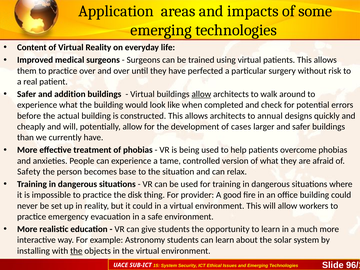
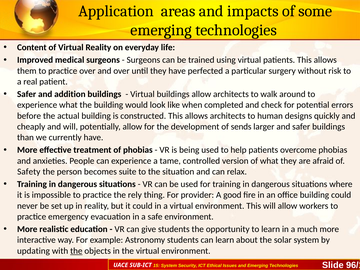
allow underline: present -> none (201, 94)
annual: annual -> human (270, 116)
cases: cases -> sends (241, 127)
base: base -> suite (128, 172)
disk: disk -> rely (135, 195)
installing: installing -> updating (33, 251)
